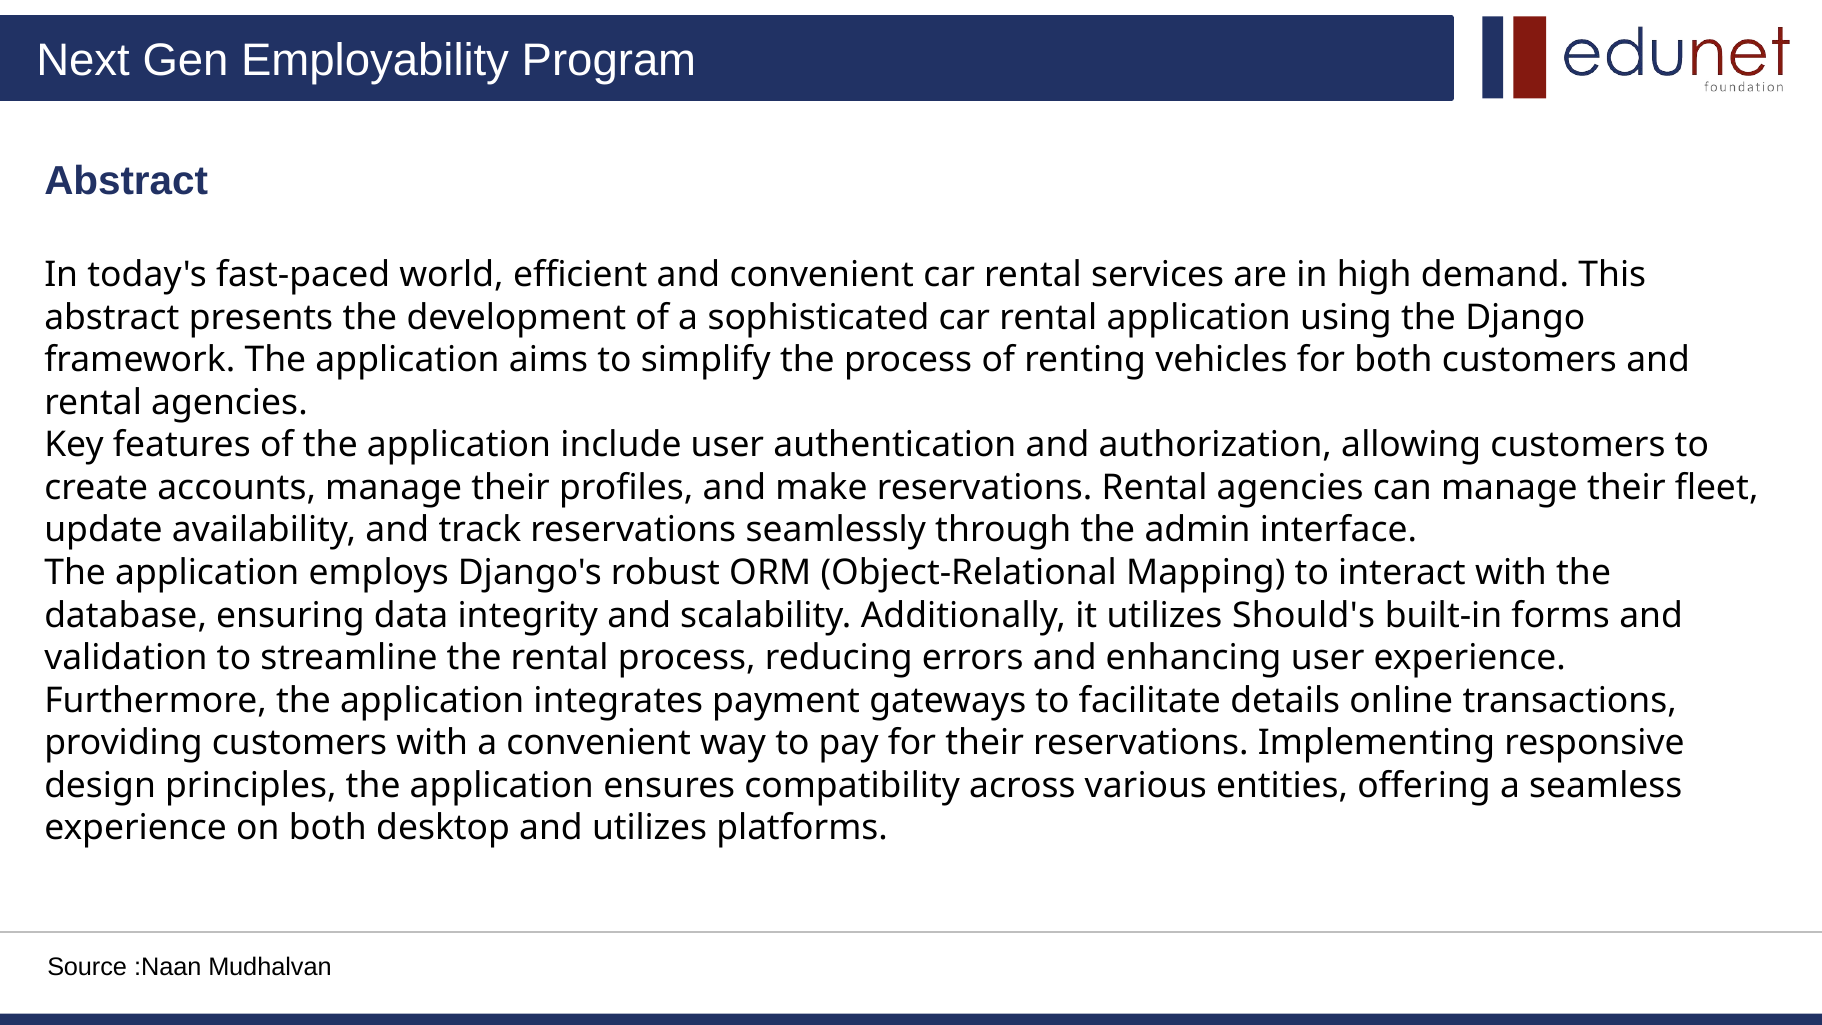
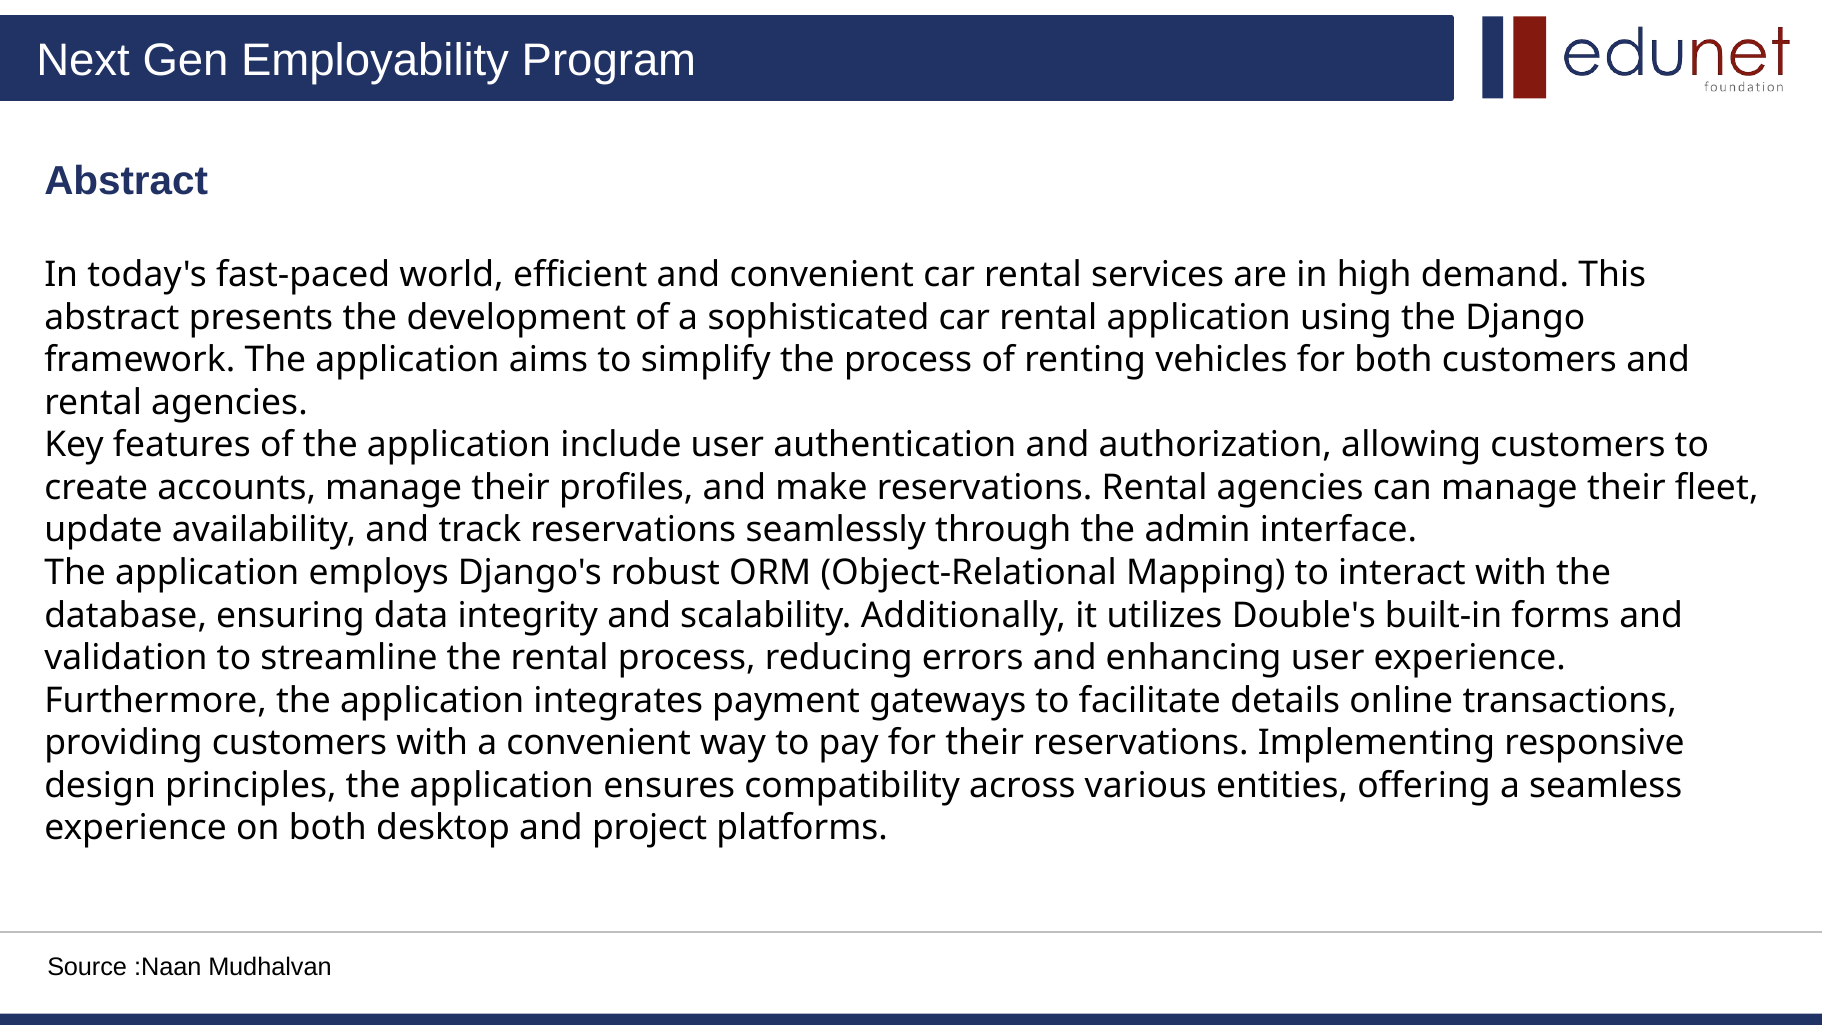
Should's: Should's -> Double's (1304, 615)
and utilizes: utilizes -> project (650, 828)
